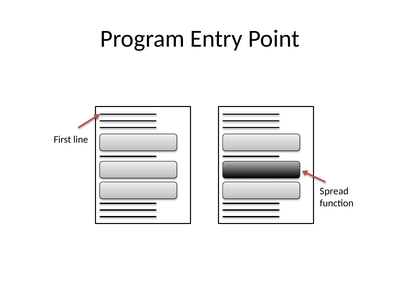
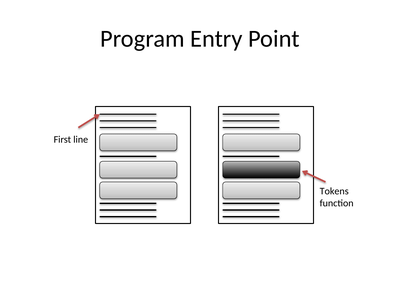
Spread: Spread -> Tokens (334, 191)
